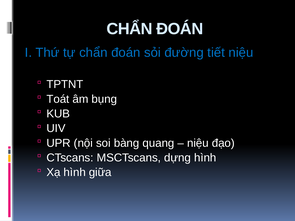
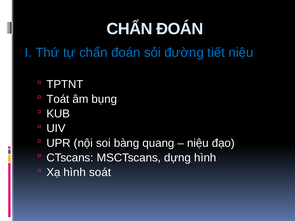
giữa: giữa -> soát (100, 173)
